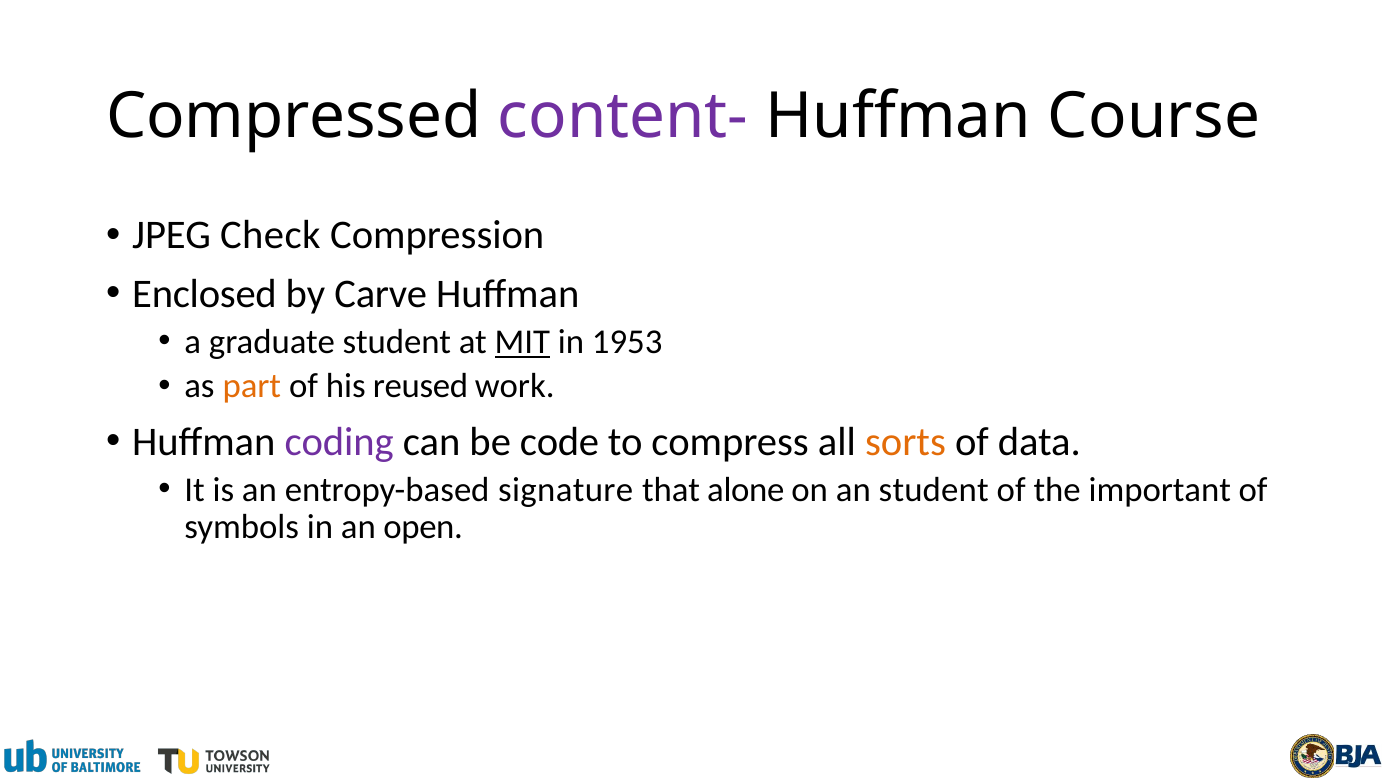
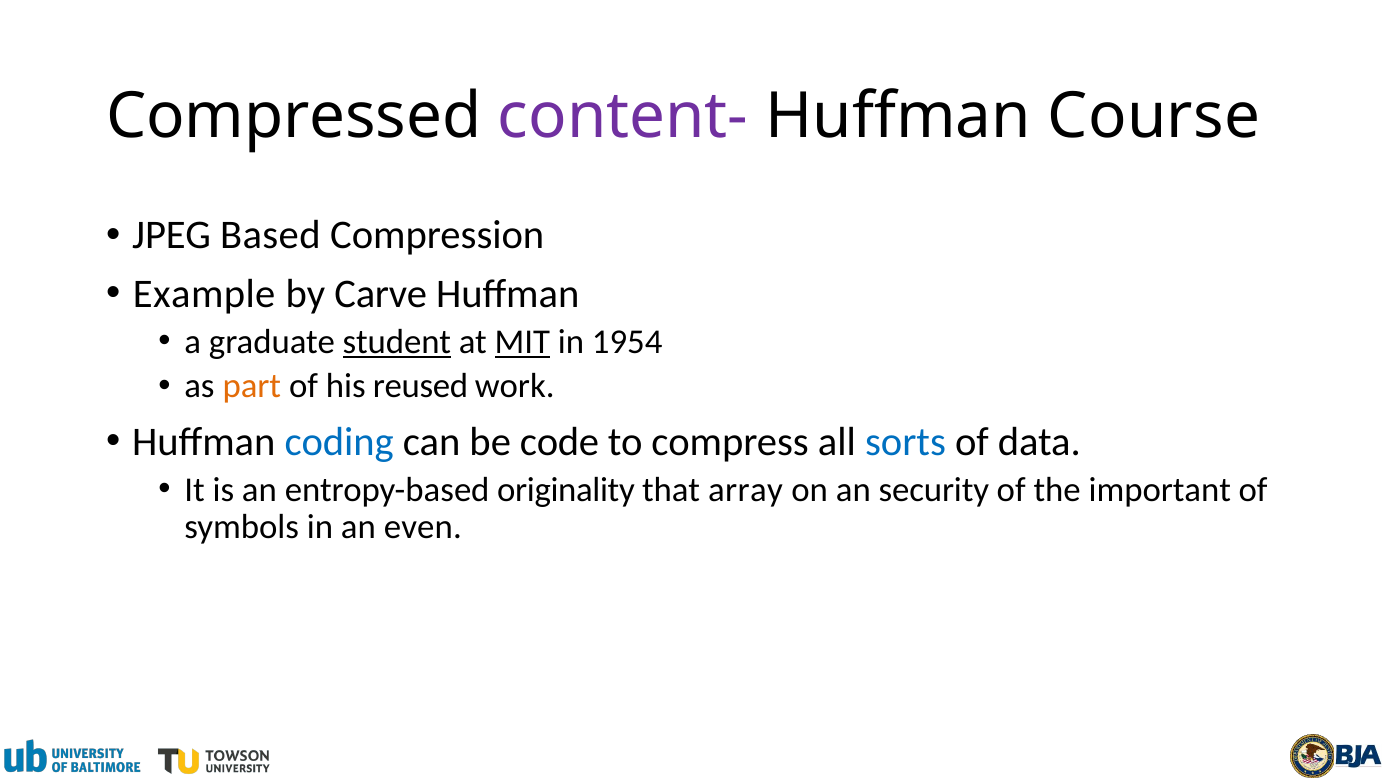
Check: Check -> Based (270, 235)
Enclosed: Enclosed -> Example (204, 294)
student underline: none -> present (397, 342)
1953: 1953 -> 1954 (627, 342)
coding colour: purple -> blue (339, 442)
sorts colour: orange -> blue (906, 442)
signature: signature -> originality (566, 490)
alone: alone -> array (745, 490)
an student: student -> security (934, 490)
open: open -> even (423, 527)
